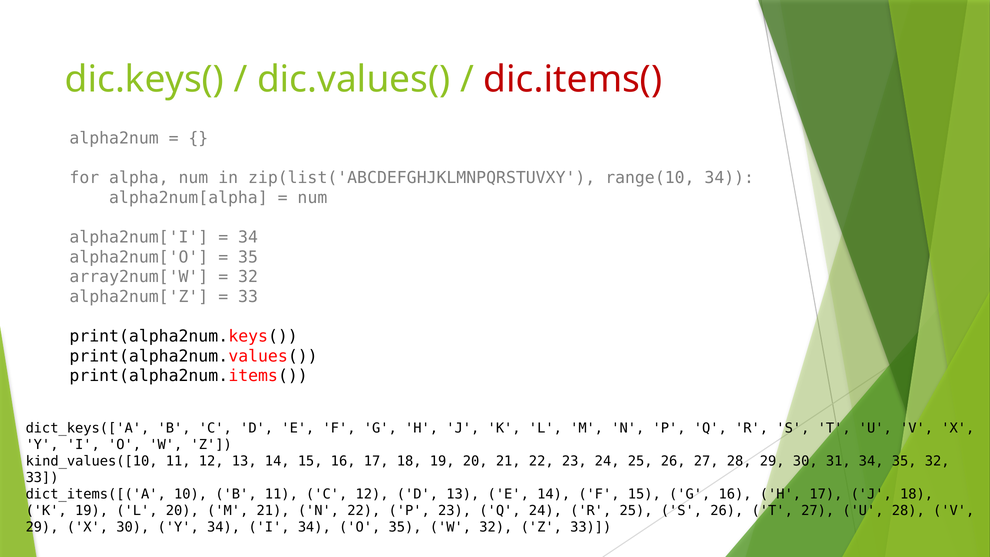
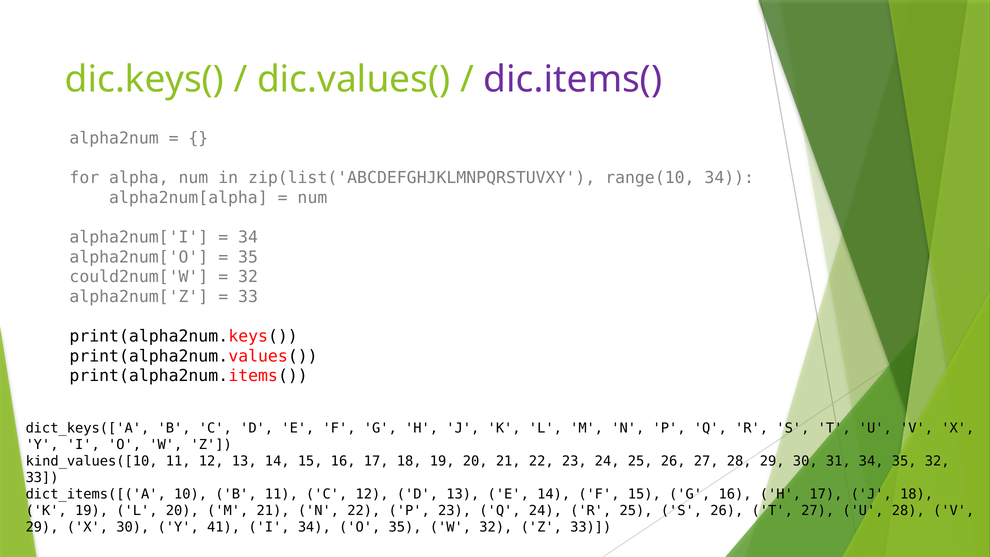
dic.items( colour: red -> purple (573, 79)
array2num['W: array2num['W -> could2num['W (139, 277)
Y 34: 34 -> 41 (224, 527)
